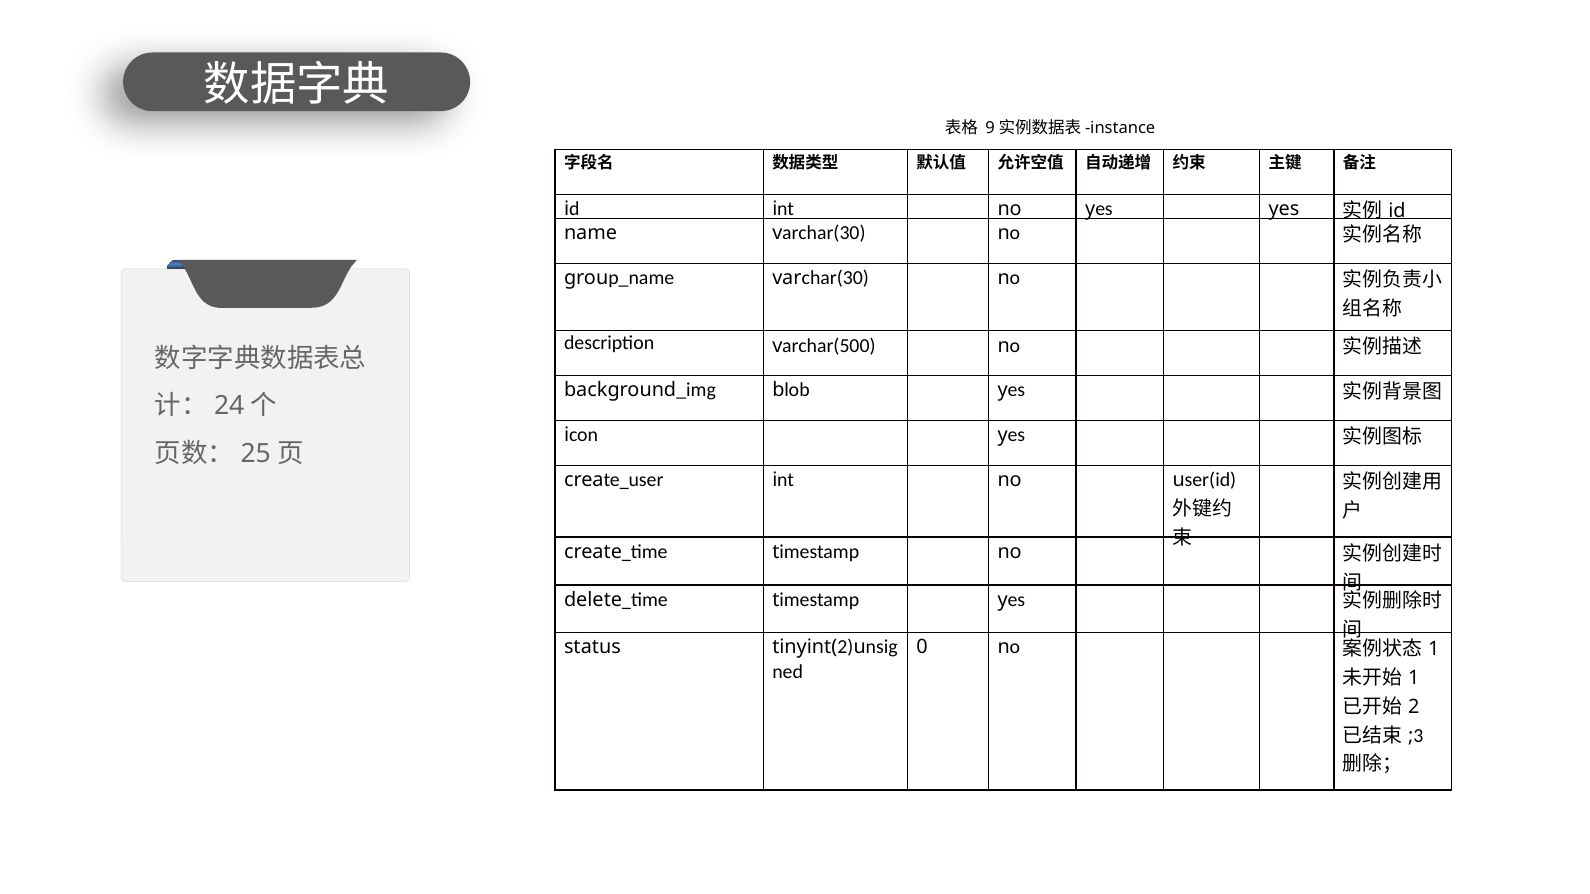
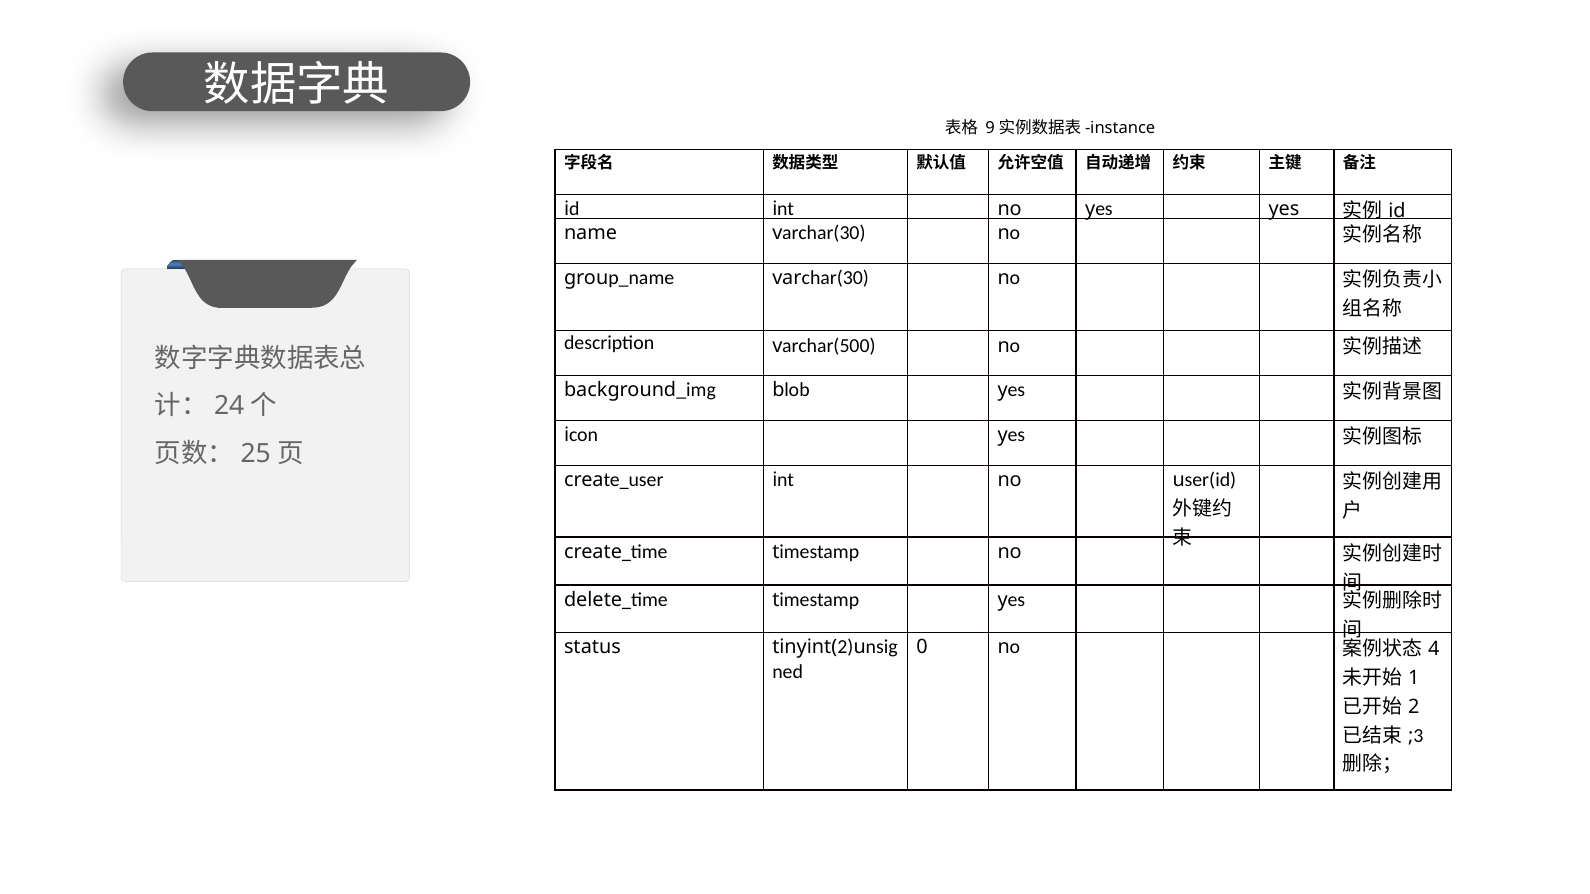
1: 1 -> 4 (1434, 649)
